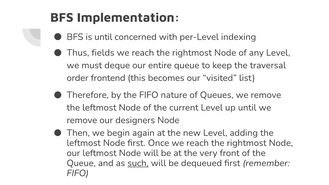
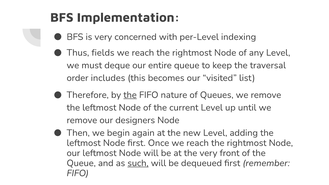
is until: until -> very (103, 37)
frontend: frontend -> includes (108, 78)
the underline: none -> present (130, 95)
